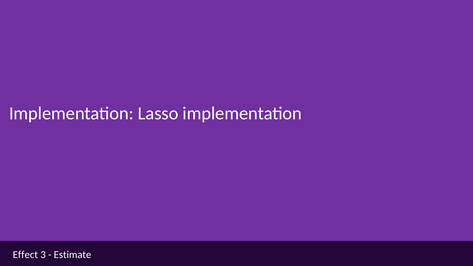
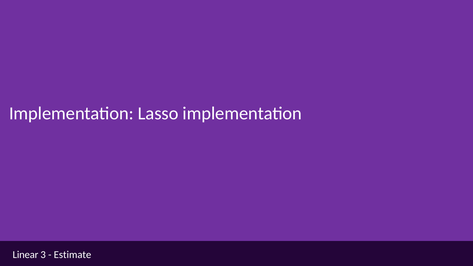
Effect: Effect -> Linear (25, 255)
